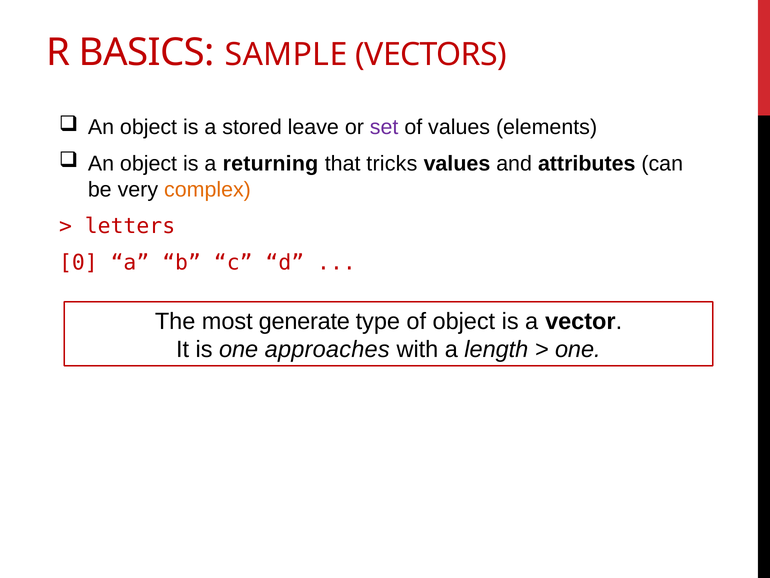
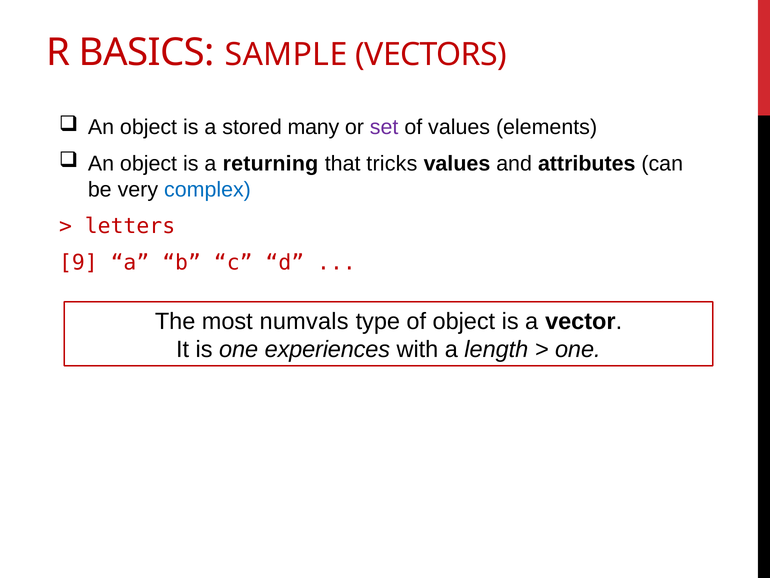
leave: leave -> many (313, 127)
complex colour: orange -> blue (207, 189)
0: 0 -> 9 (78, 262)
generate: generate -> numvals (304, 321)
approaches: approaches -> experiences (327, 349)
